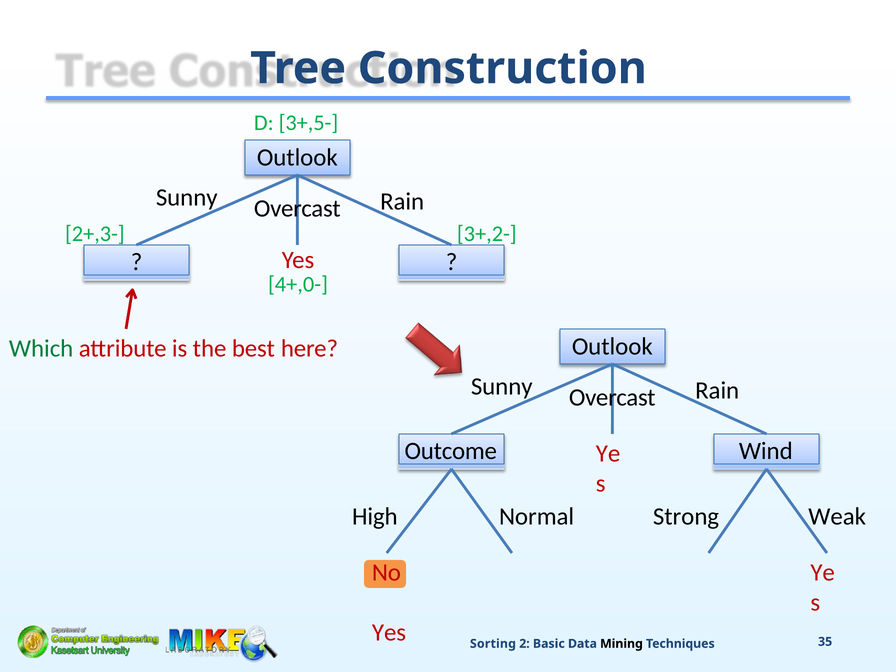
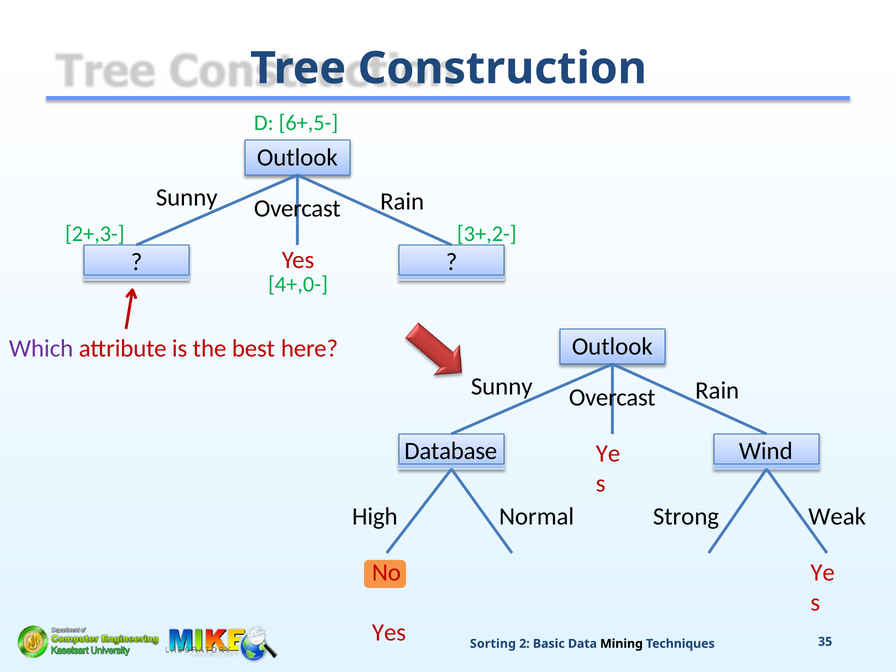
3+,5-: 3+,5- -> 6+,5- (308, 123)
Which colour: green -> purple (41, 349)
Outcome: Outcome -> Database (451, 451)
